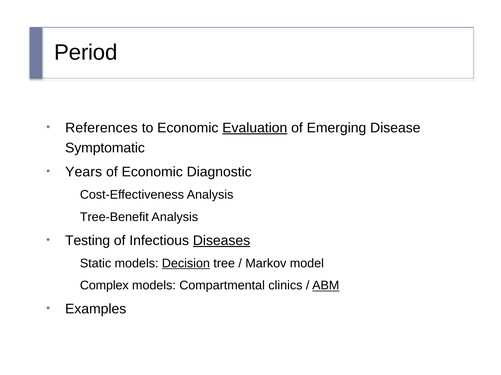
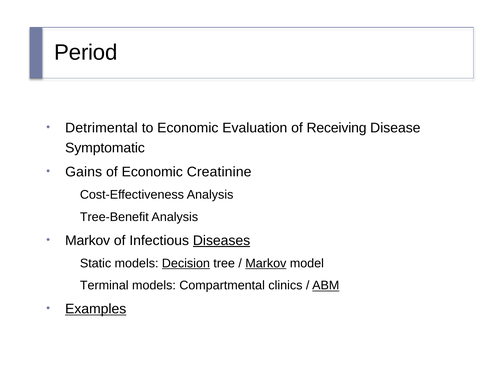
References: References -> Detrimental (101, 128)
Evaluation underline: present -> none (255, 128)
Emerging: Emerging -> Receiving (337, 128)
Years: Years -> Gains (84, 172)
Diagnostic: Diagnostic -> Creatinine (219, 172)
Testing: Testing -> Markov (88, 241)
Markov underline: none -> present (266, 264)
Complex: Complex -> Terminal (104, 286)
Examples underline: none -> present (96, 310)
